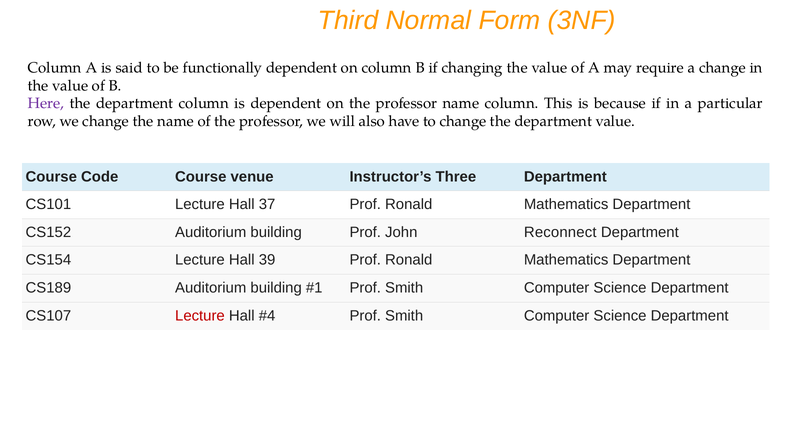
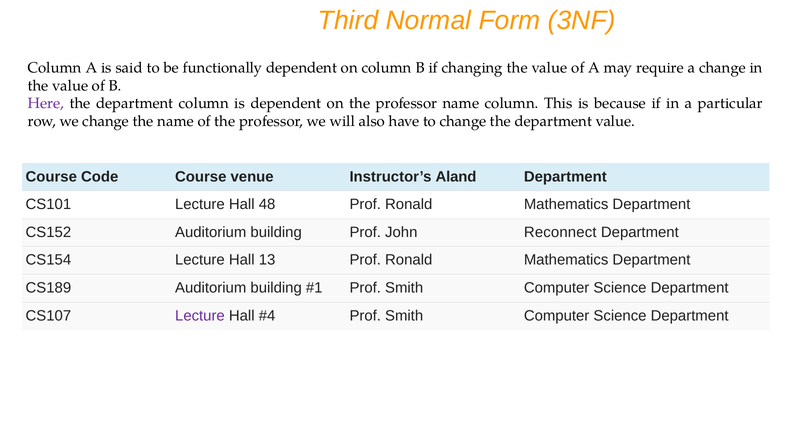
Three: Three -> Aland (456, 177)
37: 37 -> 48 (267, 204)
39: 39 -> 13 (267, 260)
Lecture colour: red -> purple (200, 316)
